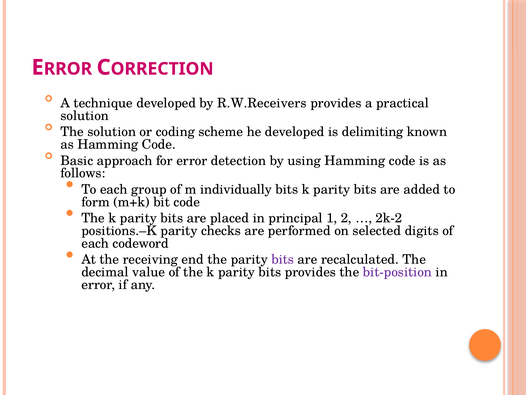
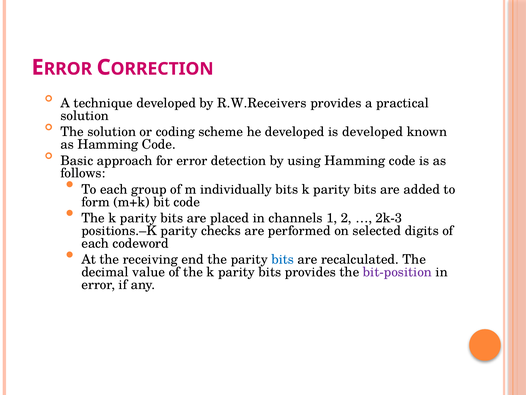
is delimiting: delimiting -> developed (373, 132)
principal: principal -> channels (296, 218)
2k-2: 2k-2 -> 2k-3 (389, 218)
bits colour: purple -> blue (283, 259)
